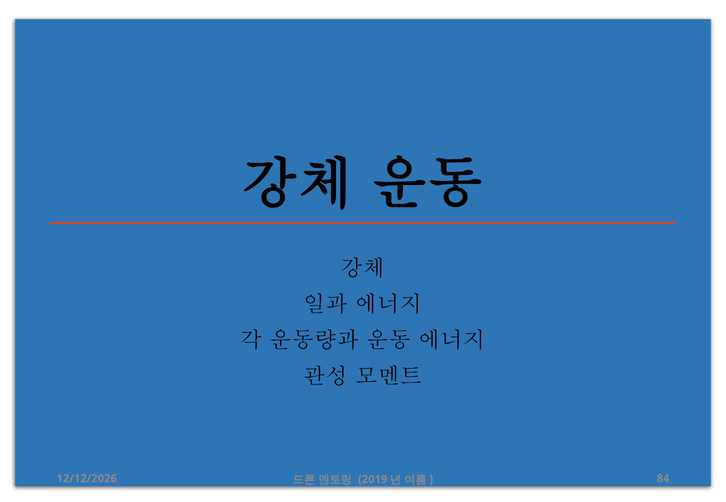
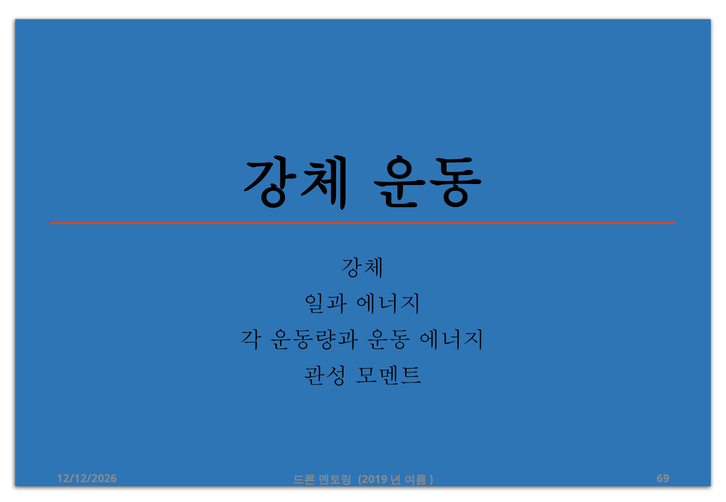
84: 84 -> 69 (663, 479)
